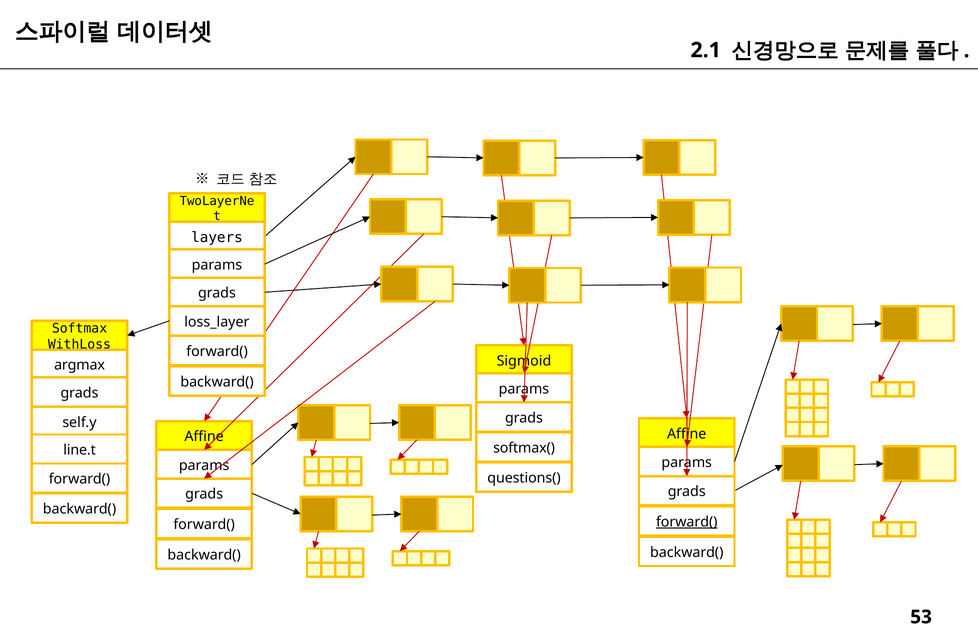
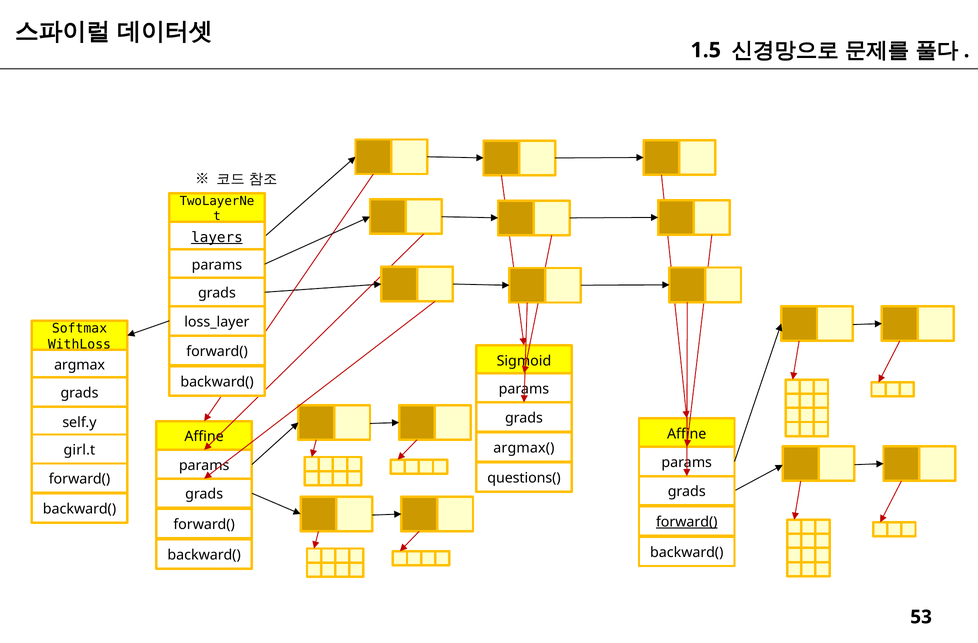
2.1: 2.1 -> 1.5 (706, 50)
layers underline: none -> present (217, 237)
softmax(: softmax( -> argmax( (524, 448)
line.t: line.t -> girl.t (79, 450)
